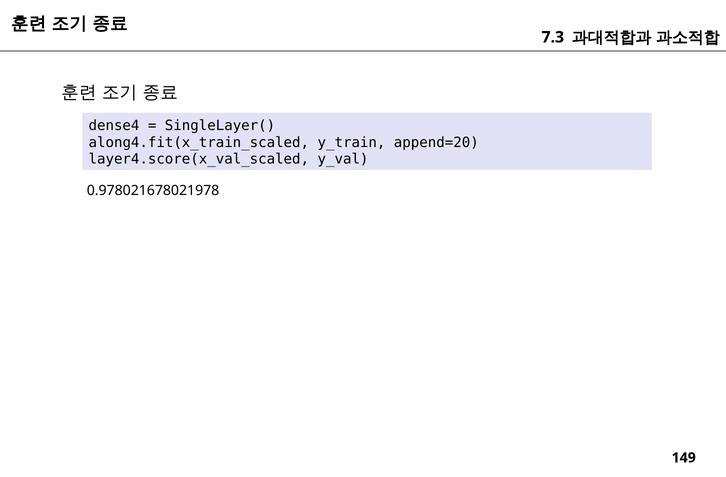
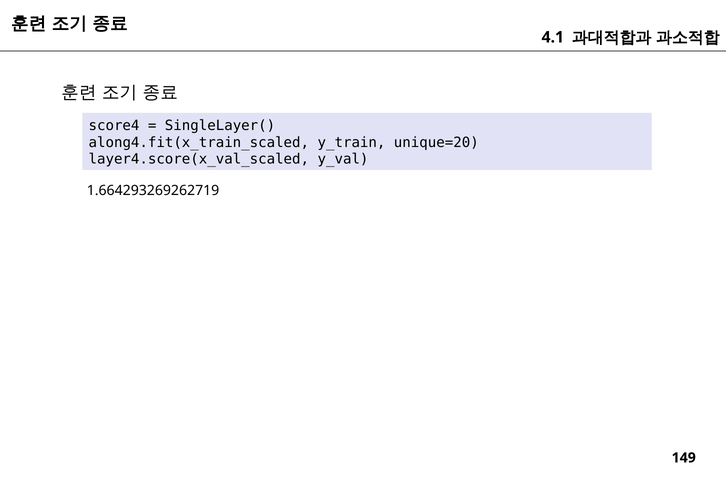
7.3: 7.3 -> 4.1 (553, 37)
dense4: dense4 -> score4 (114, 125)
append=20: append=20 -> unique=20 (436, 142)
0.978021678021978: 0.978021678021978 -> 1.664293269262719 (153, 191)
